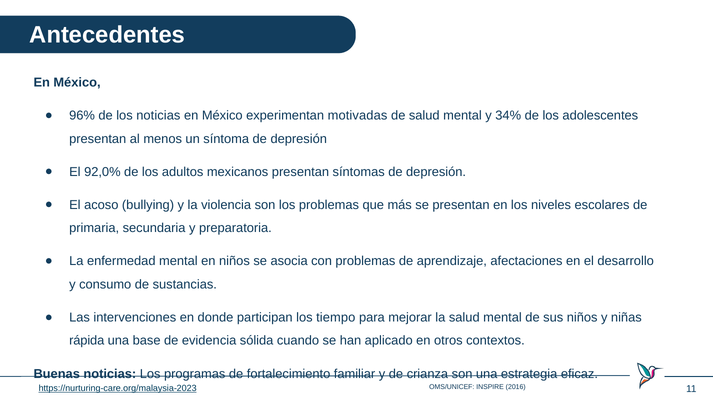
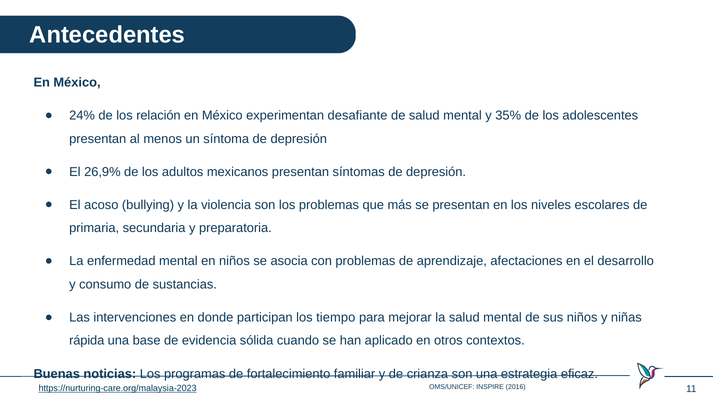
96%: 96% -> 24% (82, 116)
los noticias: noticias -> relación (158, 116)
motivadas: motivadas -> desafiante (358, 116)
34%: 34% -> 35% (508, 116)
92,0%: 92,0% -> 26,9% (102, 172)
